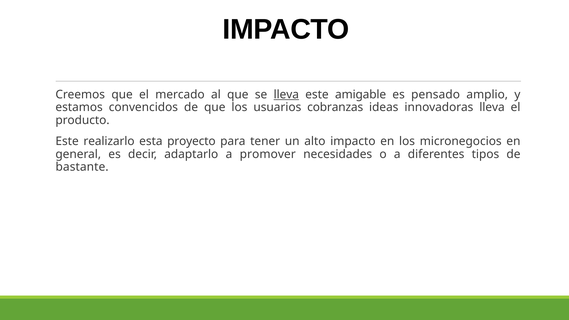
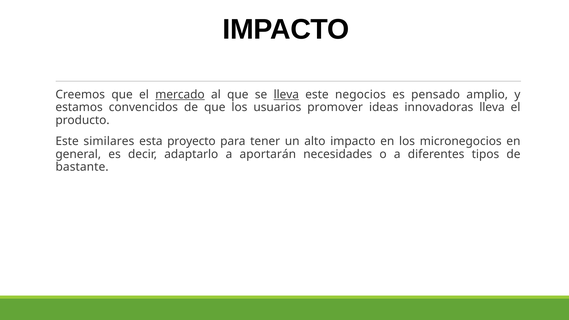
mercado underline: none -> present (180, 95)
amigable: amigable -> negocios (360, 95)
cobranzas: cobranzas -> promover (335, 107)
realizarlo: realizarlo -> similares (109, 141)
promover: promover -> aportarán (268, 154)
